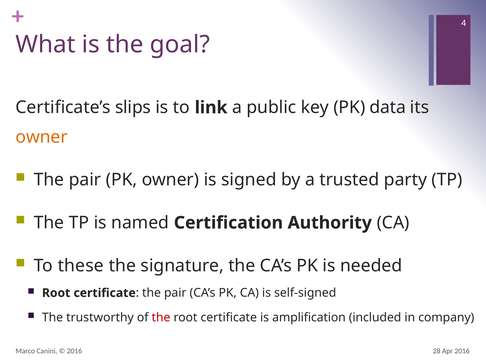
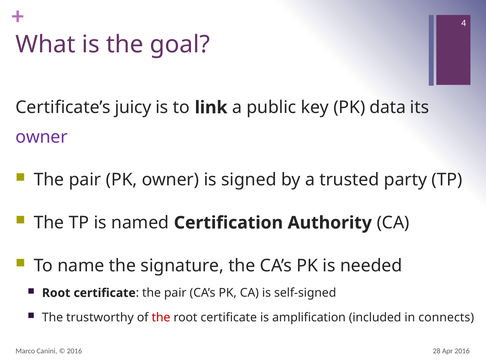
slips: slips -> juicy (133, 108)
owner colour: orange -> purple (42, 137)
these: these -> name (81, 266)
company: company -> connects (446, 318)
